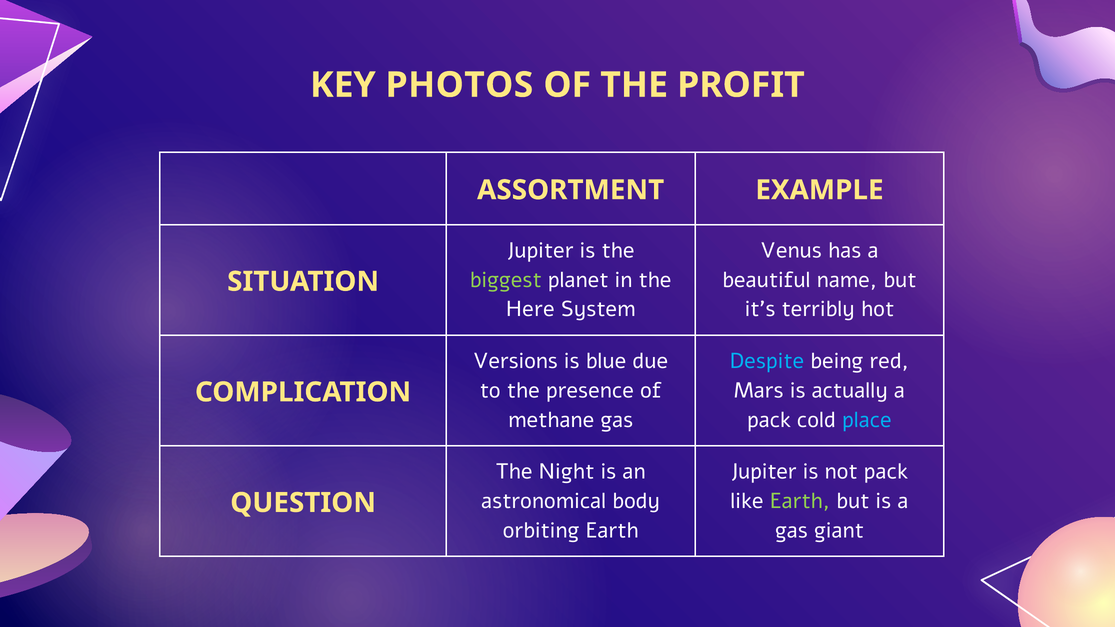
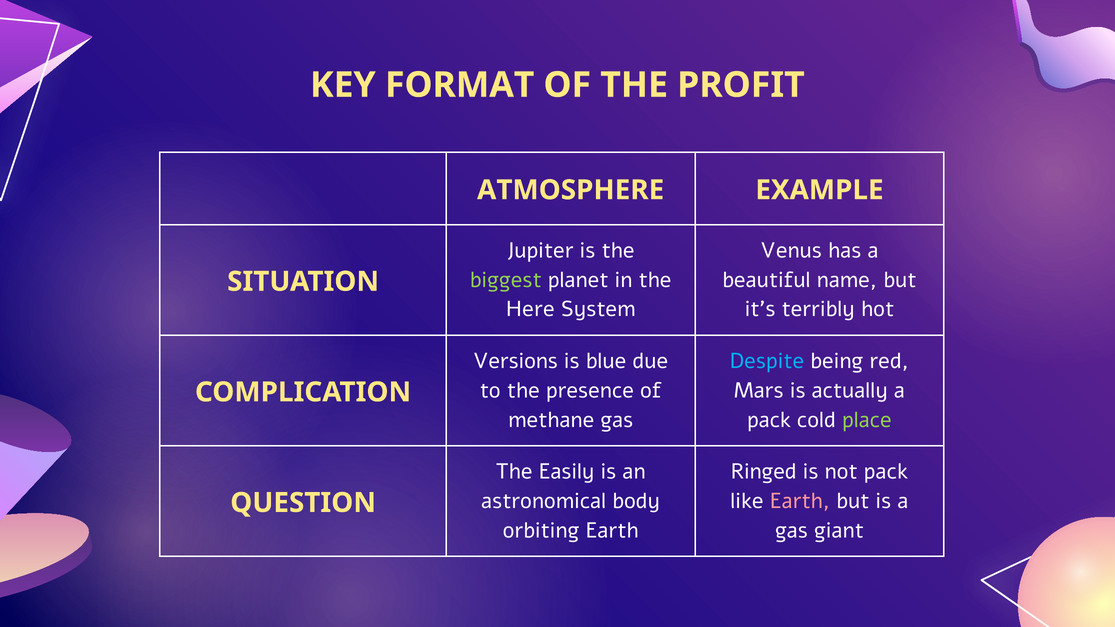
PHOTOS: PHOTOS -> FORMAT (460, 85)
ASSORTMENT: ASSORTMENT -> ATMOSPHERE (571, 190)
place colour: light blue -> light green (867, 420)
Night: Night -> Easily (567, 472)
Jupiter: Jupiter -> Ringed (764, 472)
Earth colour: light green -> pink (800, 501)
